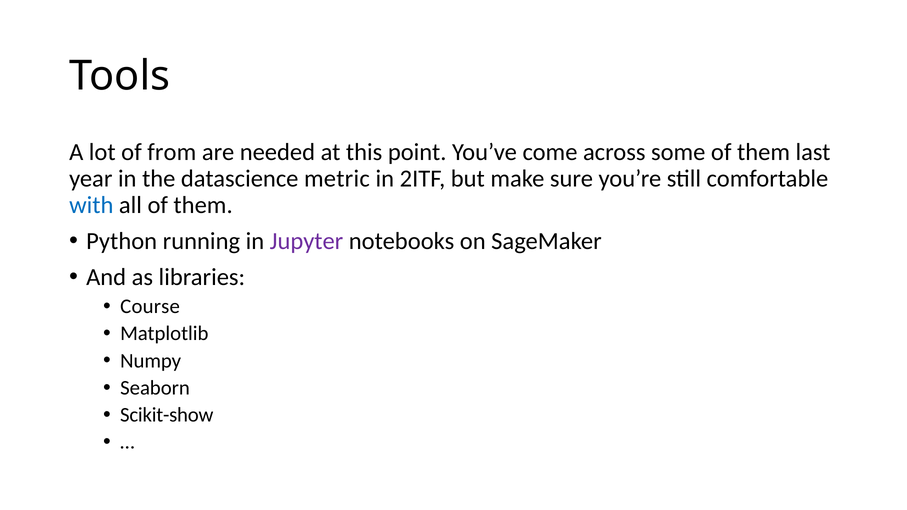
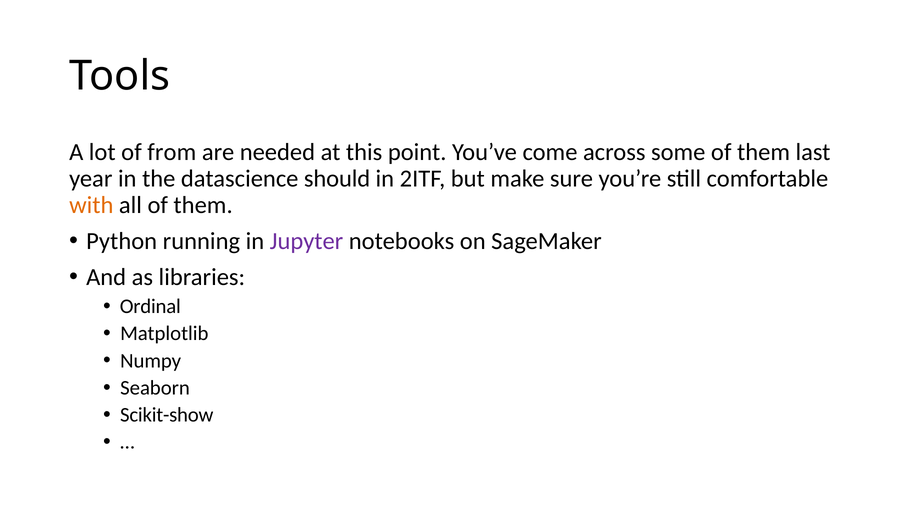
metric: metric -> should (337, 179)
with colour: blue -> orange (91, 205)
Course: Course -> Ordinal (150, 306)
